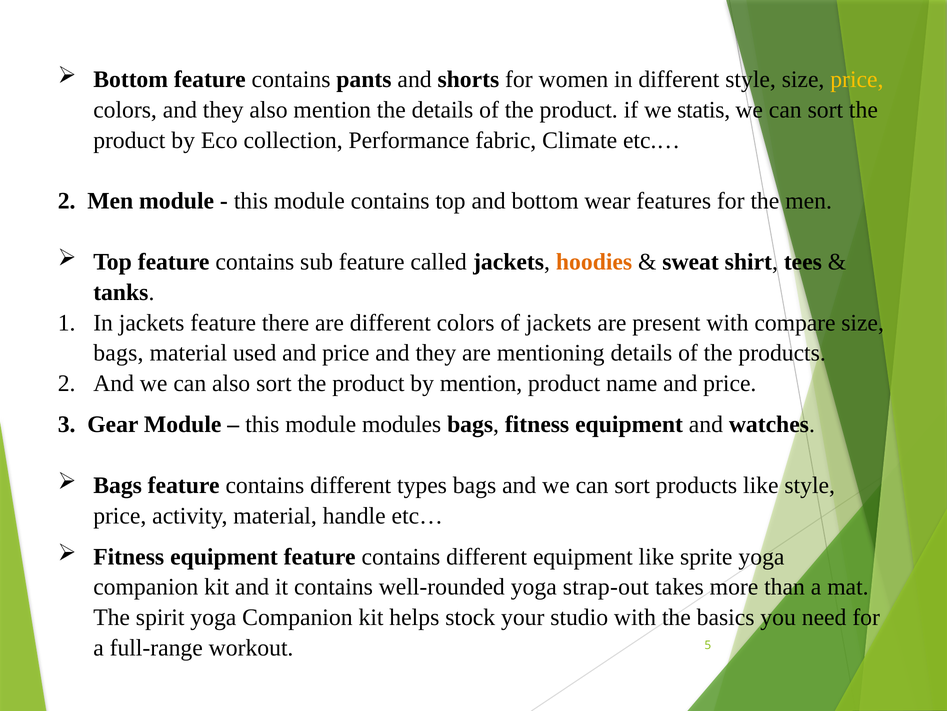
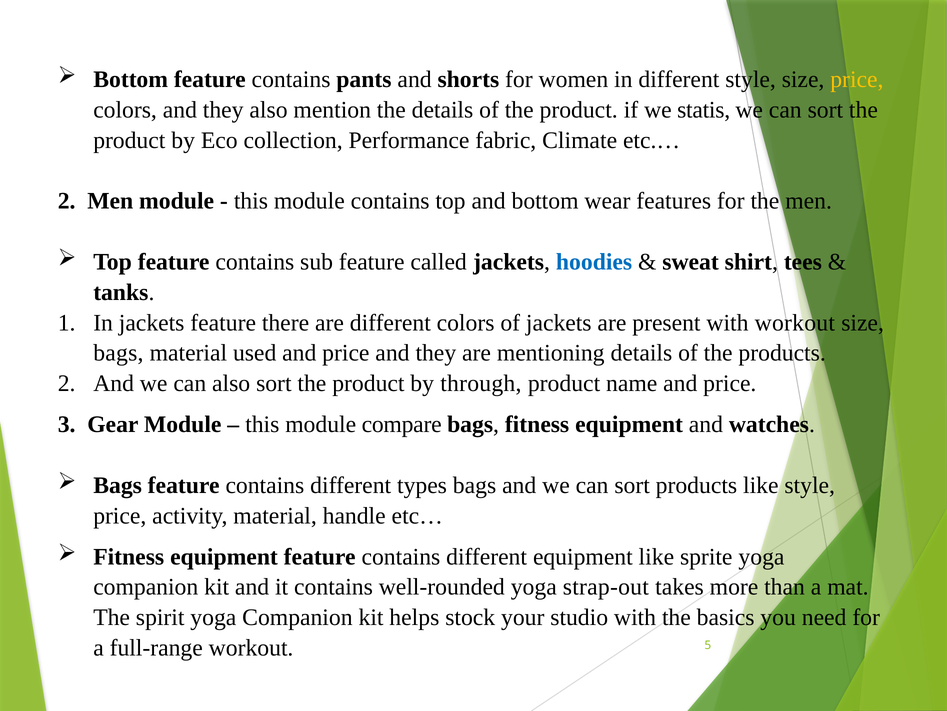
hoodies colour: orange -> blue (594, 262)
with compare: compare -> workout (795, 322)
by mention: mention -> through (481, 383)
modules: modules -> compare (402, 424)
